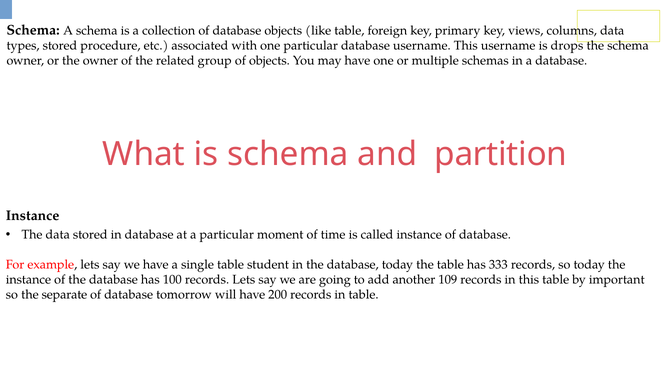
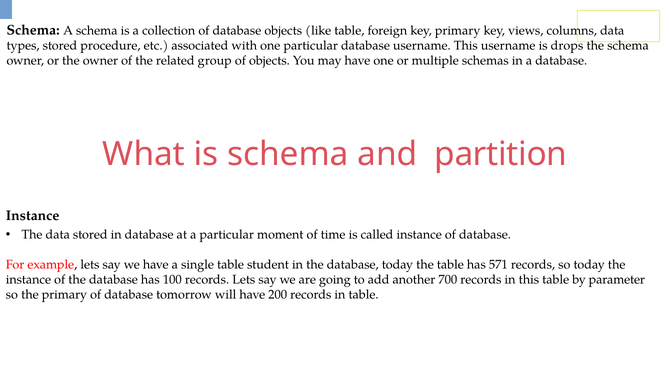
333: 333 -> 571 (498, 265)
109: 109 -> 700 (448, 280)
important: important -> parameter (617, 280)
the separate: separate -> primary (64, 295)
